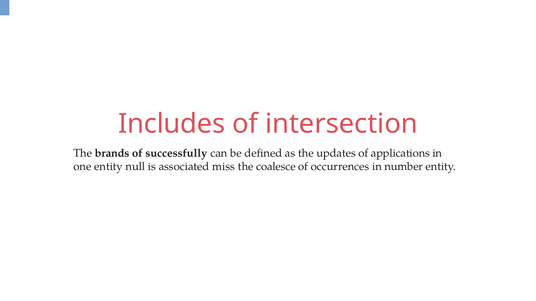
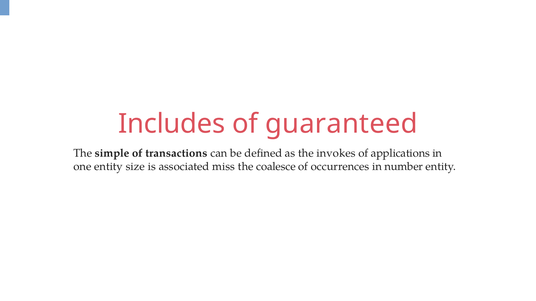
intersection: intersection -> guaranteed (341, 124)
brands: brands -> simple (112, 154)
successfully: successfully -> transactions (176, 154)
updates: updates -> invokes (336, 154)
null: null -> size (135, 167)
